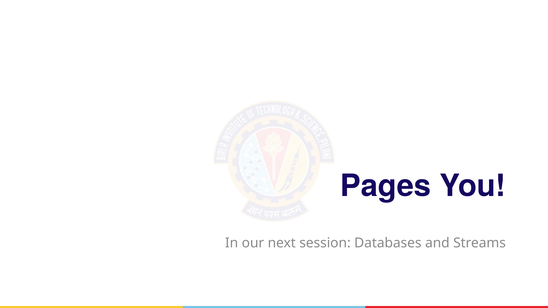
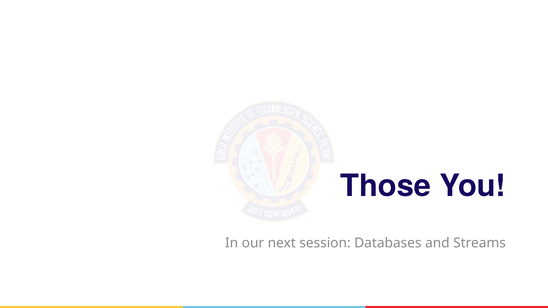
Pages: Pages -> Those (386, 186)
